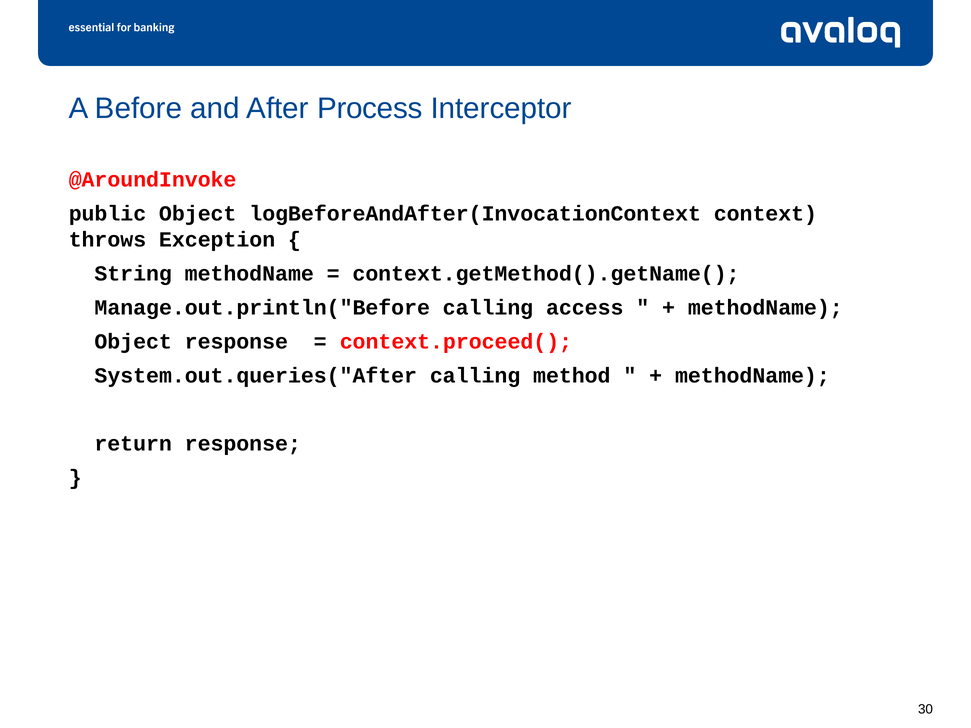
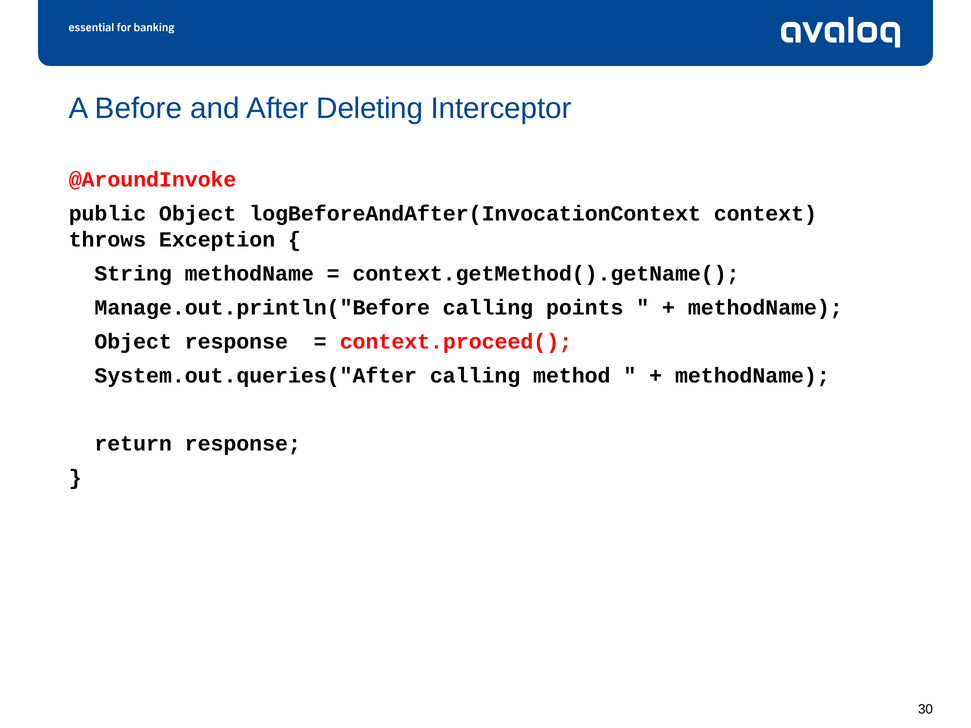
Process: Process -> Deleting (370, 109)
access: access -> points (585, 308)
